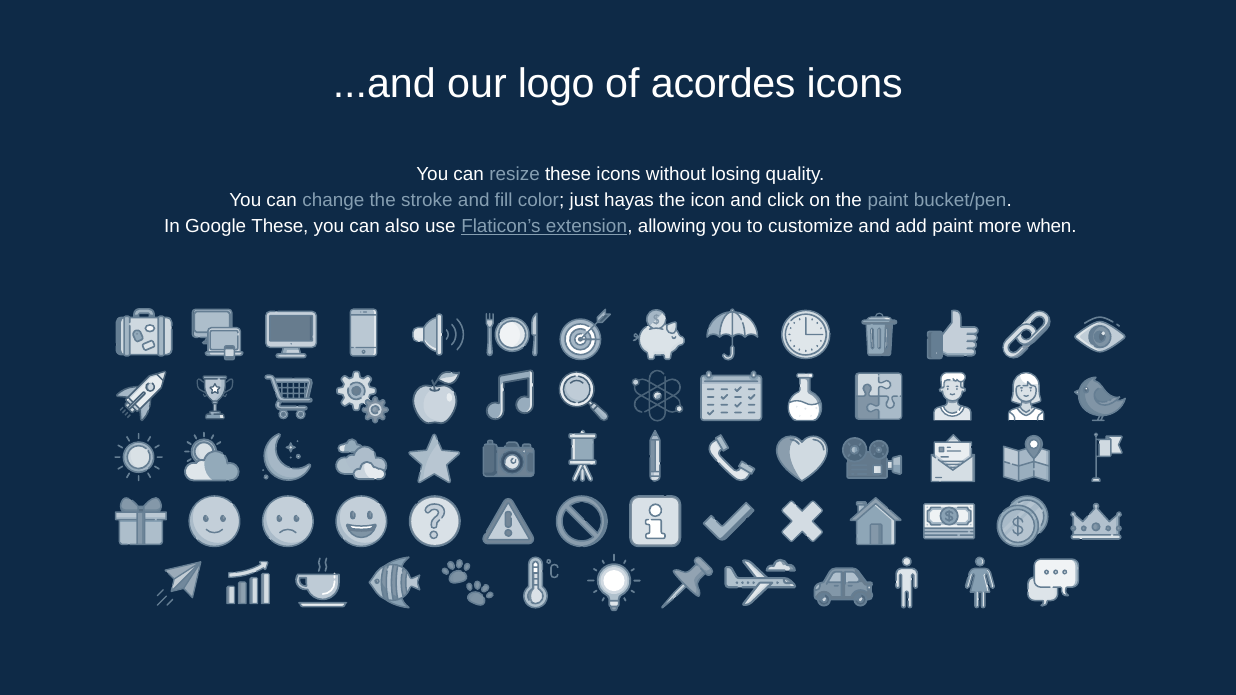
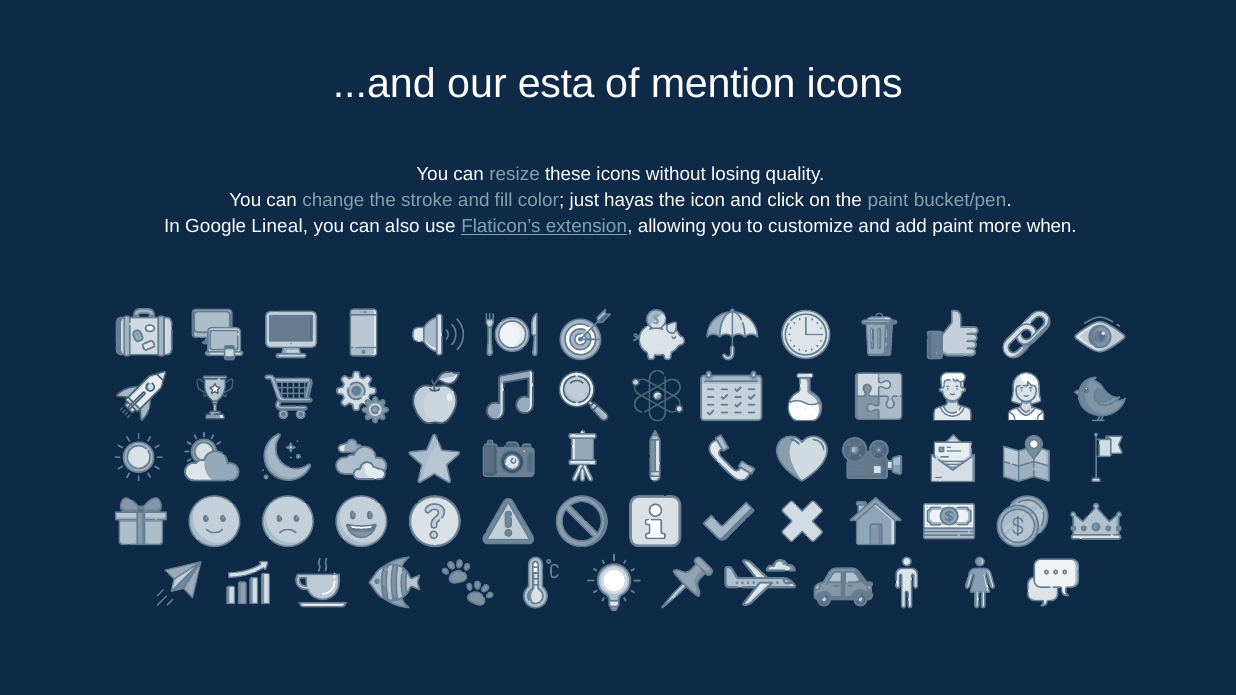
logo: logo -> esta (556, 84)
acordes: acordes -> mention (723, 84)
Google These: These -> Lineal (280, 227)
